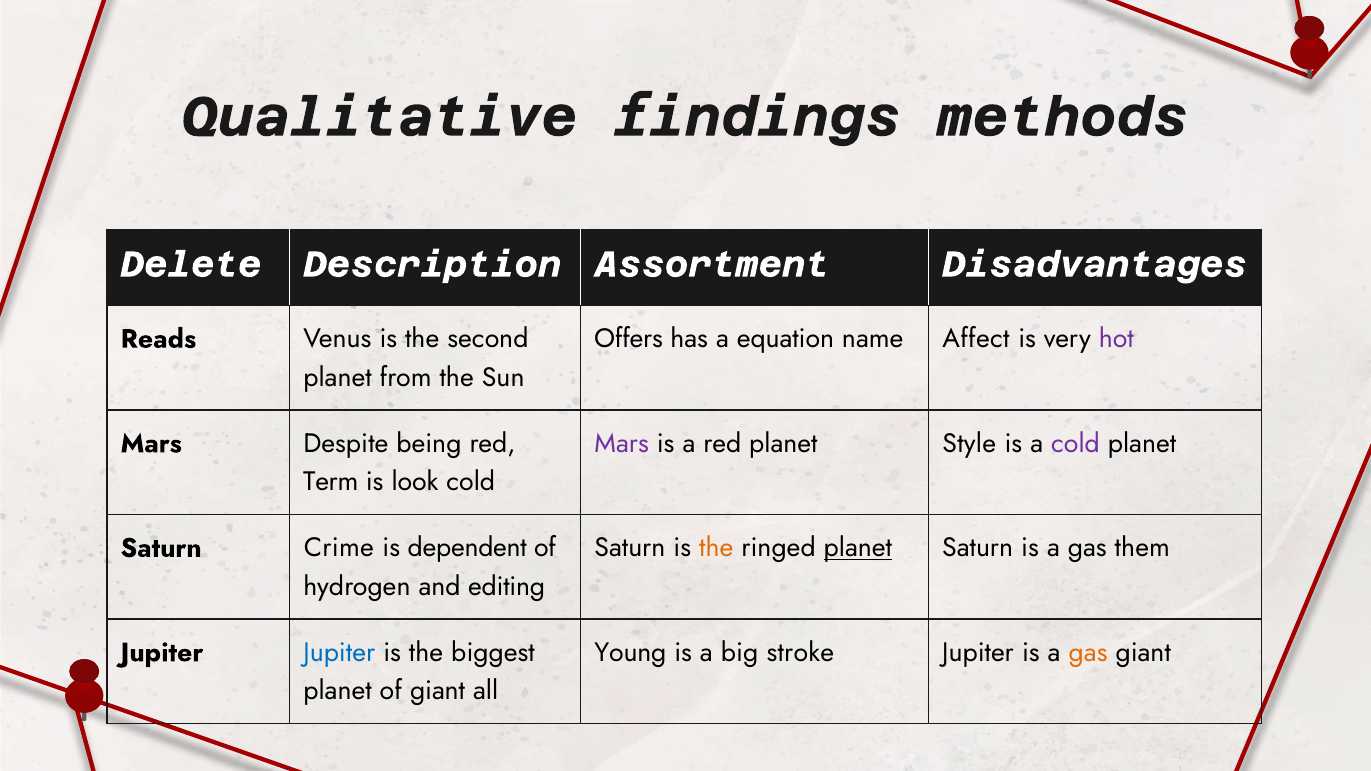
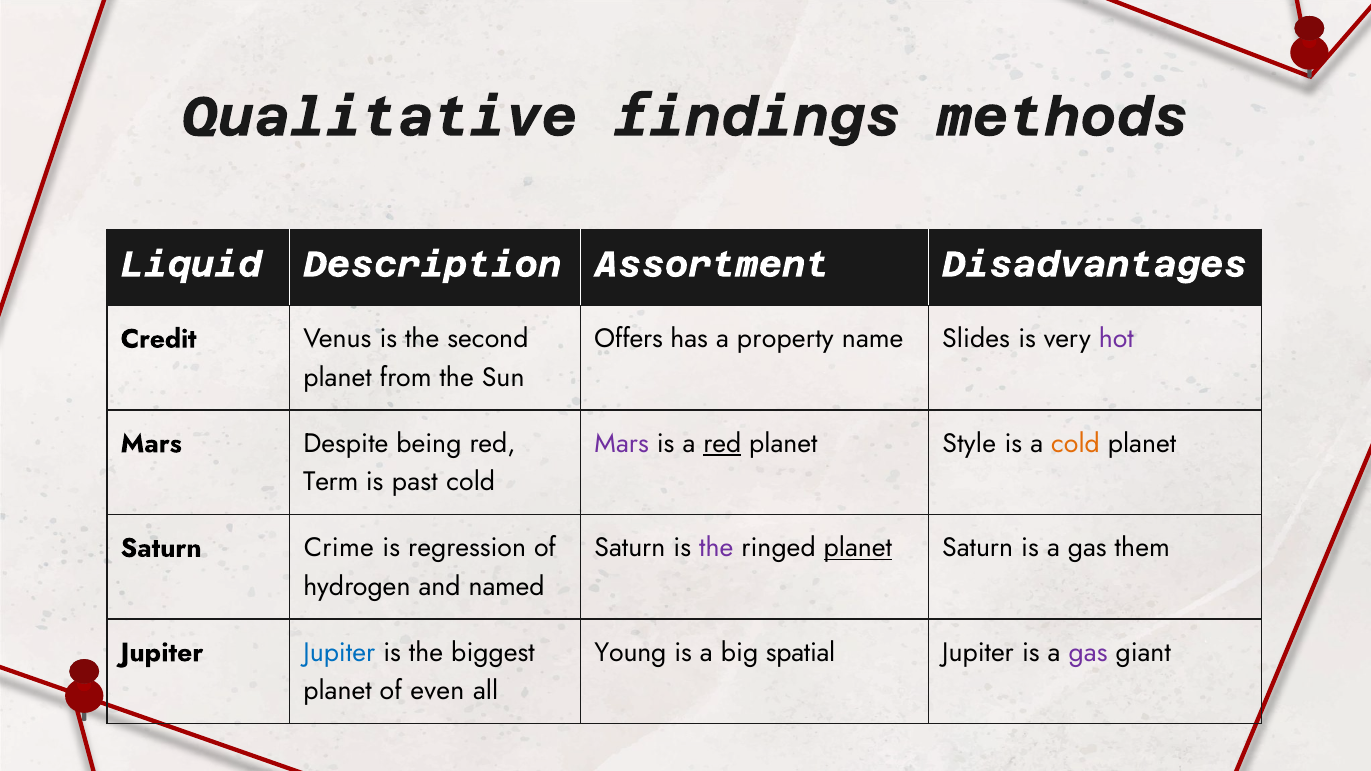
Delete: Delete -> Liquid (191, 265)
Reads: Reads -> Credit (159, 339)
equation: equation -> property (785, 339)
Affect: Affect -> Slides (976, 339)
red underline: none -> present (722, 444)
cold colour: purple -> orange (1076, 444)
look: look -> past (415, 482)
dependent: dependent -> regression (467, 548)
the colour: orange -> purple (716, 548)
editing: editing -> named (507, 587)
stroke: stroke -> spatial (801, 653)
gas colour: orange -> purple (1088, 653)
of giant: giant -> even (437, 691)
